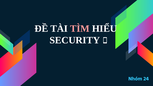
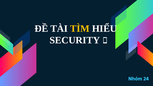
TÌM colour: pink -> yellow (80, 29)
